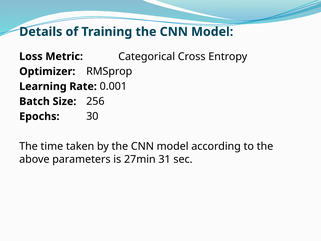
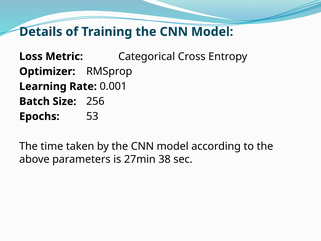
30: 30 -> 53 (92, 116)
31: 31 -> 38 (165, 159)
